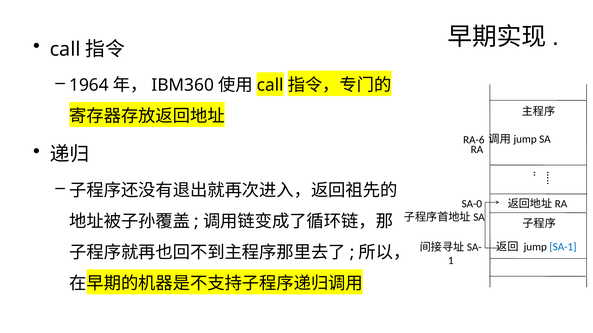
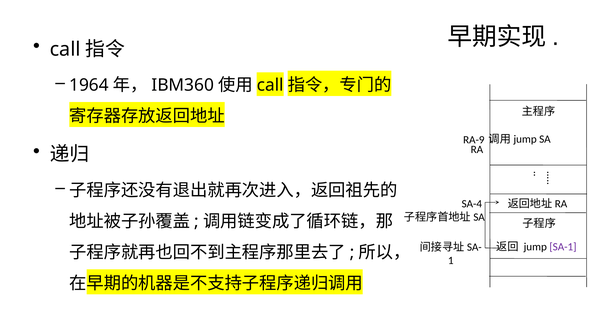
RA-6: RA-6 -> RA-9 (474, 140)
SA-0: SA-0 -> SA-4 (472, 204)
SA-1 colour: blue -> purple (563, 247)
